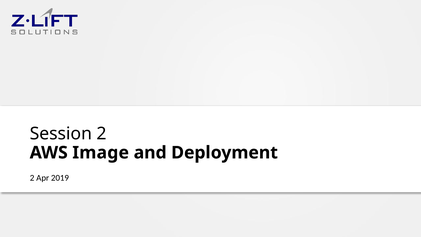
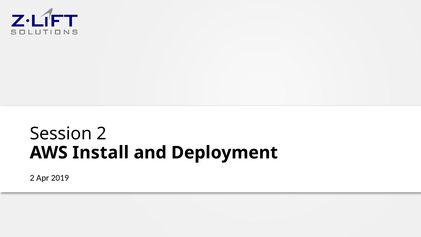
Image: Image -> Install (101, 153)
